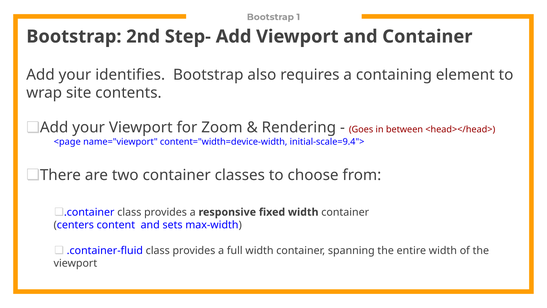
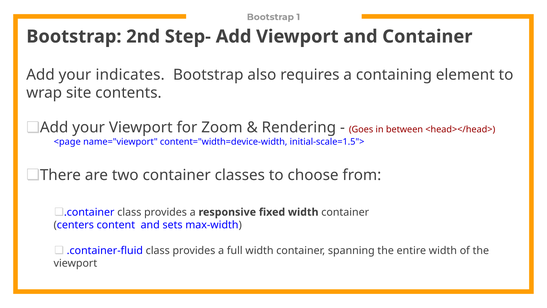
identifies: identifies -> indicates (130, 75)
initial-scale=9.4">: initial-scale=9.4"> -> initial-scale=1.5"> (327, 142)
